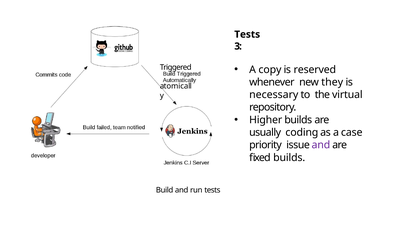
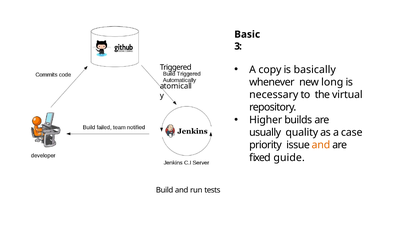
Tests: Tests -> Basic (247, 34)
reserved: reserved -> basically (315, 70)
they: they -> long (332, 82)
coding: coding -> quality (302, 133)
and colour: purple -> orange (321, 145)
fixed builds: builds -> guide (289, 158)
